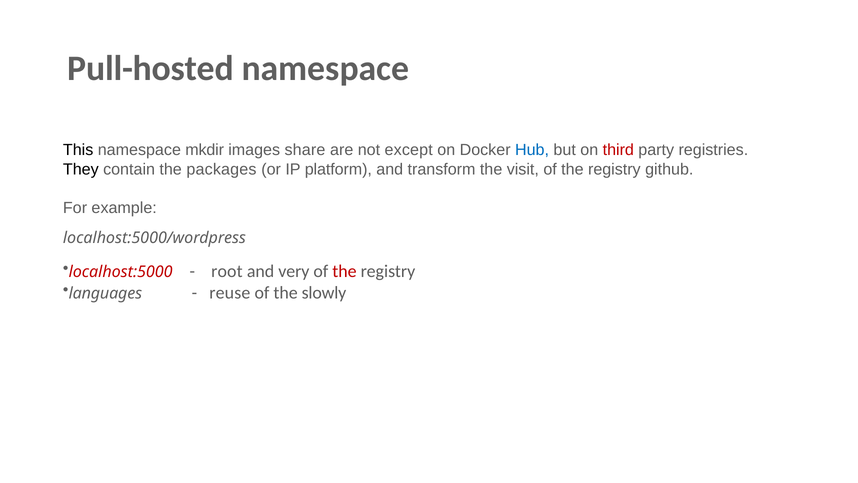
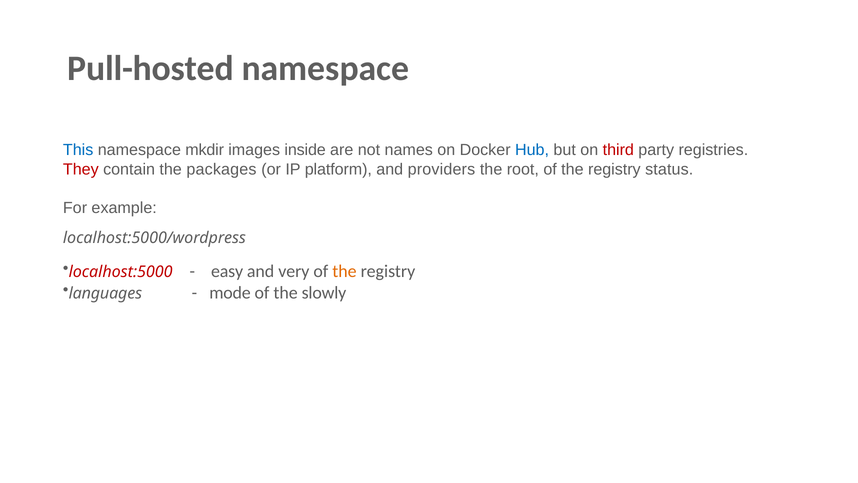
This colour: black -> blue (78, 150)
share: share -> inside (305, 150)
except: except -> names (409, 150)
They colour: black -> red (81, 169)
transform: transform -> providers (441, 169)
visit: visit -> root (523, 169)
github: github -> status (669, 169)
root: root -> easy (227, 271)
the colour: red -> orange (344, 271)
reuse: reuse -> mode (230, 293)
